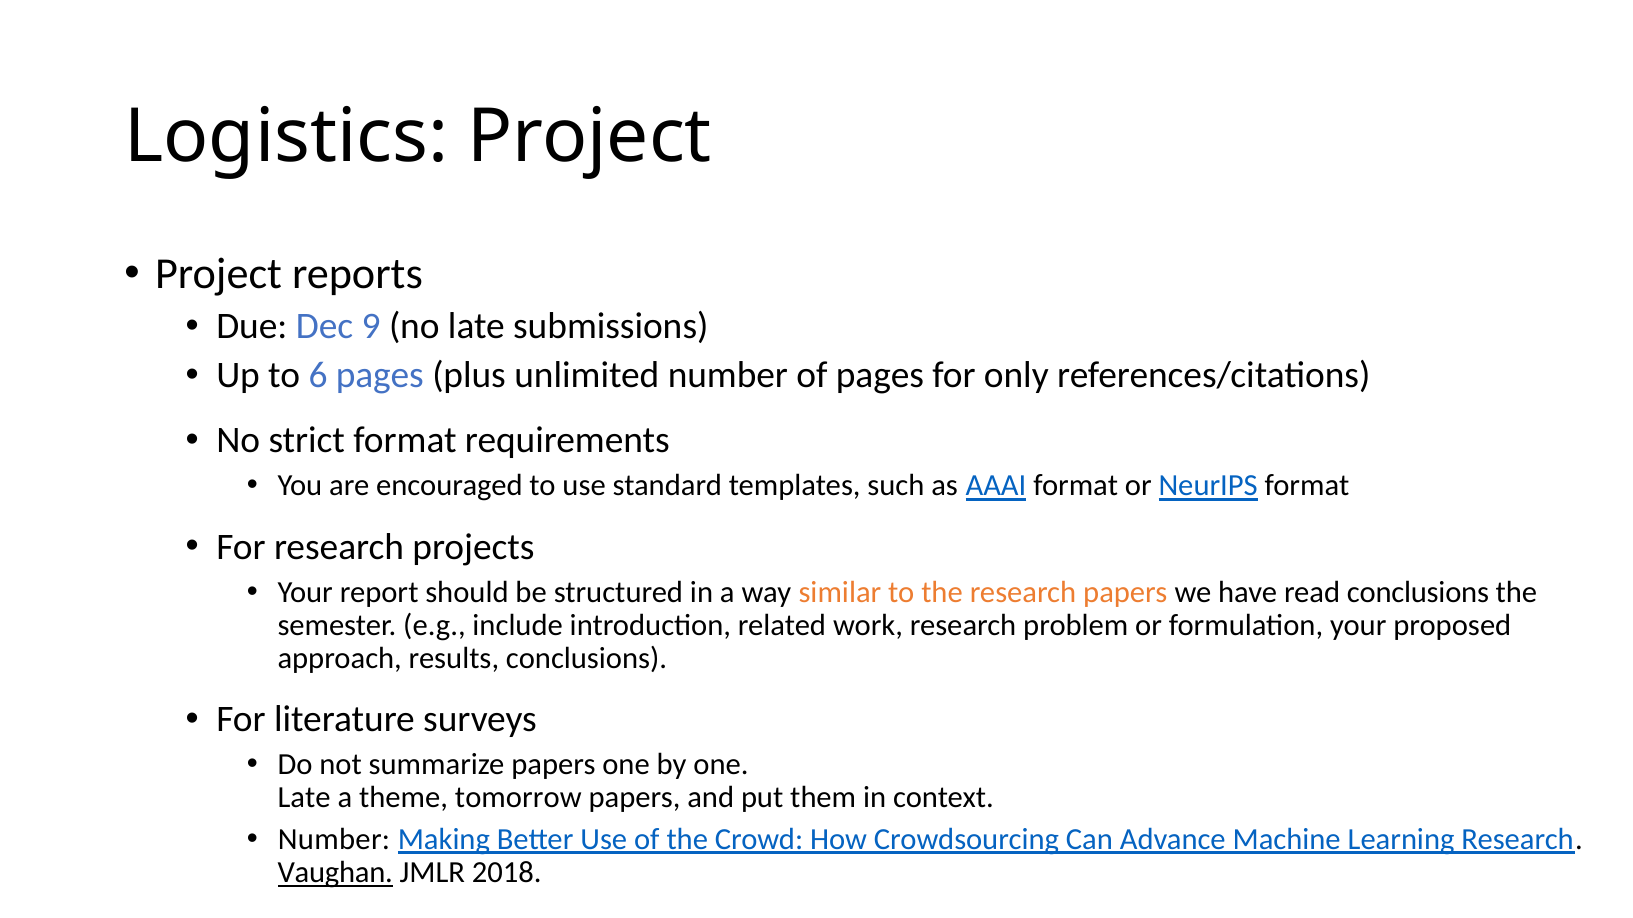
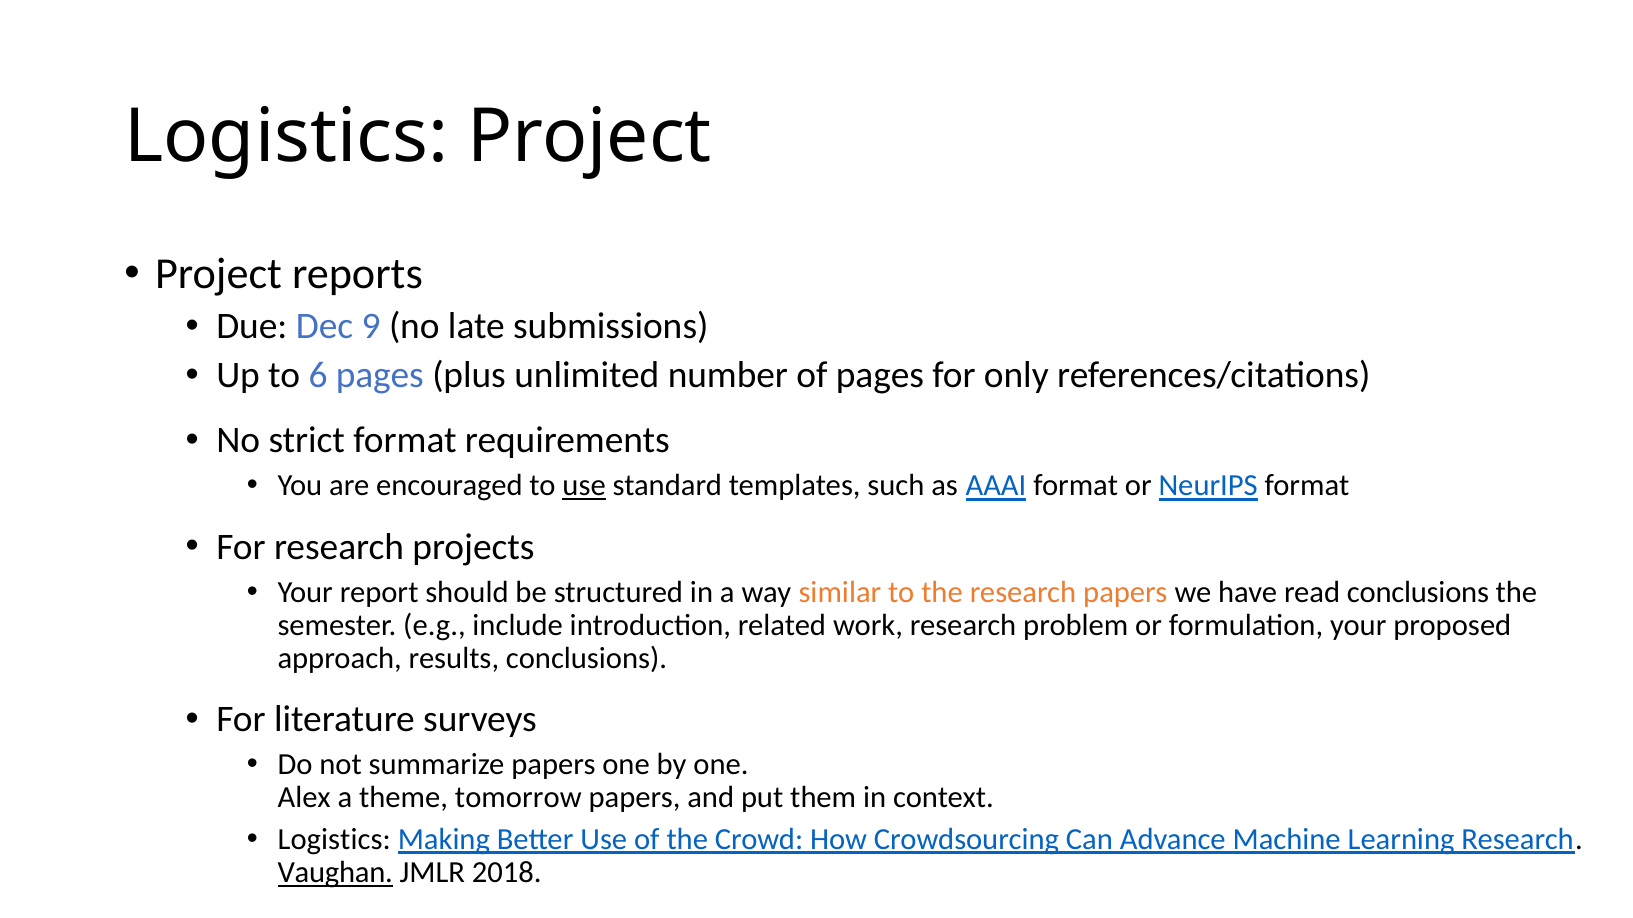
use underline: none -> present (584, 486)
Late: Late -> Alex (304, 798)
Number: Number -> Logistics (334, 840)
